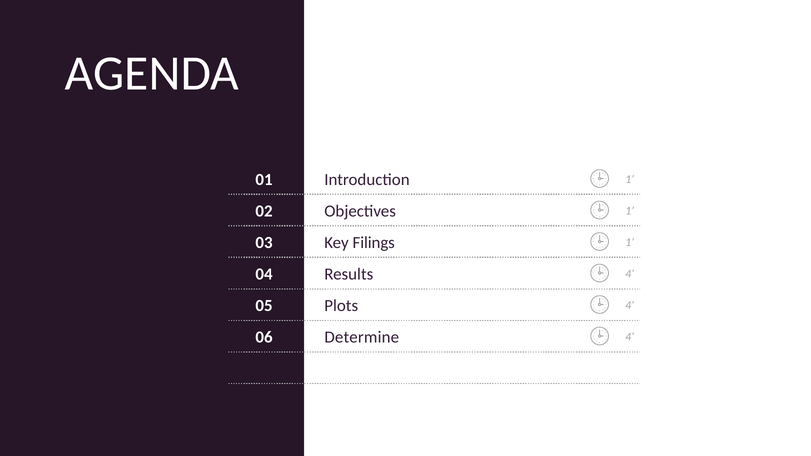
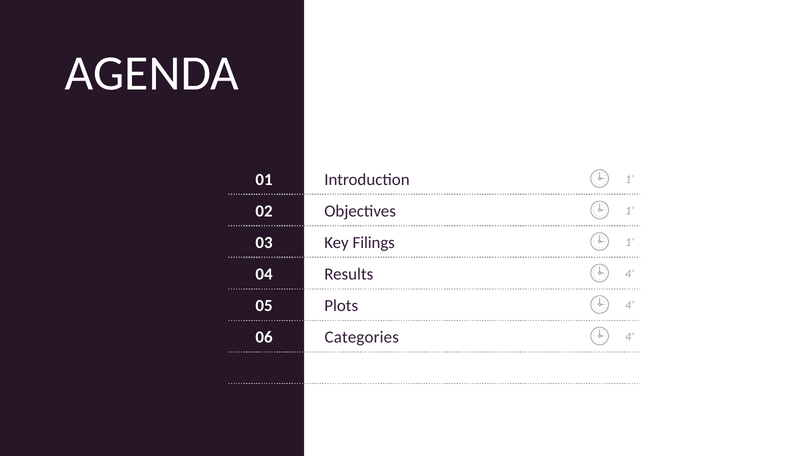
Determine: Determine -> Categories (362, 338)
